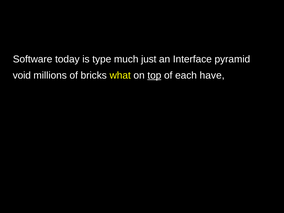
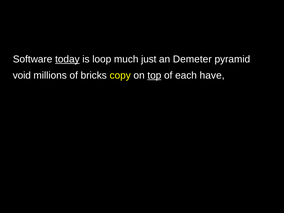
today underline: none -> present (67, 59)
type: type -> loop (102, 59)
Interface: Interface -> Demeter (192, 59)
what: what -> copy (120, 75)
